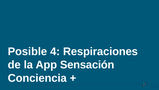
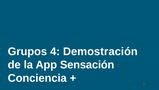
Posible: Posible -> Grupos (27, 51)
Respiraciones: Respiraciones -> Demostración (100, 51)
